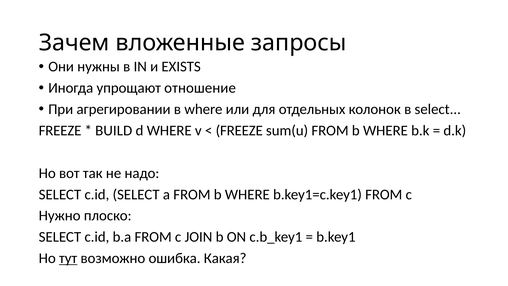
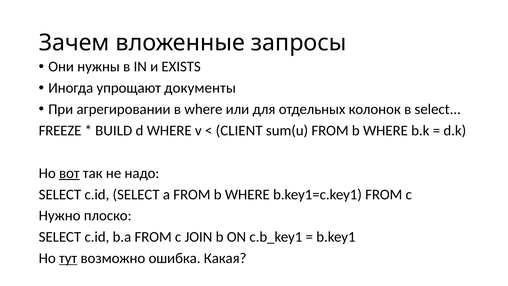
отношение: отношение -> документы (200, 88)
FREEZE: FREEZE -> CLIENT (239, 130)
вот underline: none -> present (69, 173)
